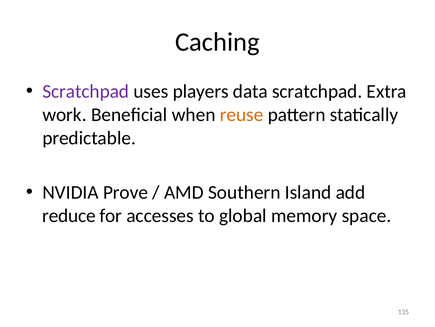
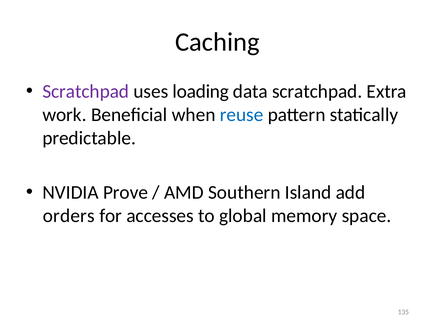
players: players -> loading (201, 91)
reuse colour: orange -> blue (242, 114)
reduce: reduce -> orders (69, 215)
